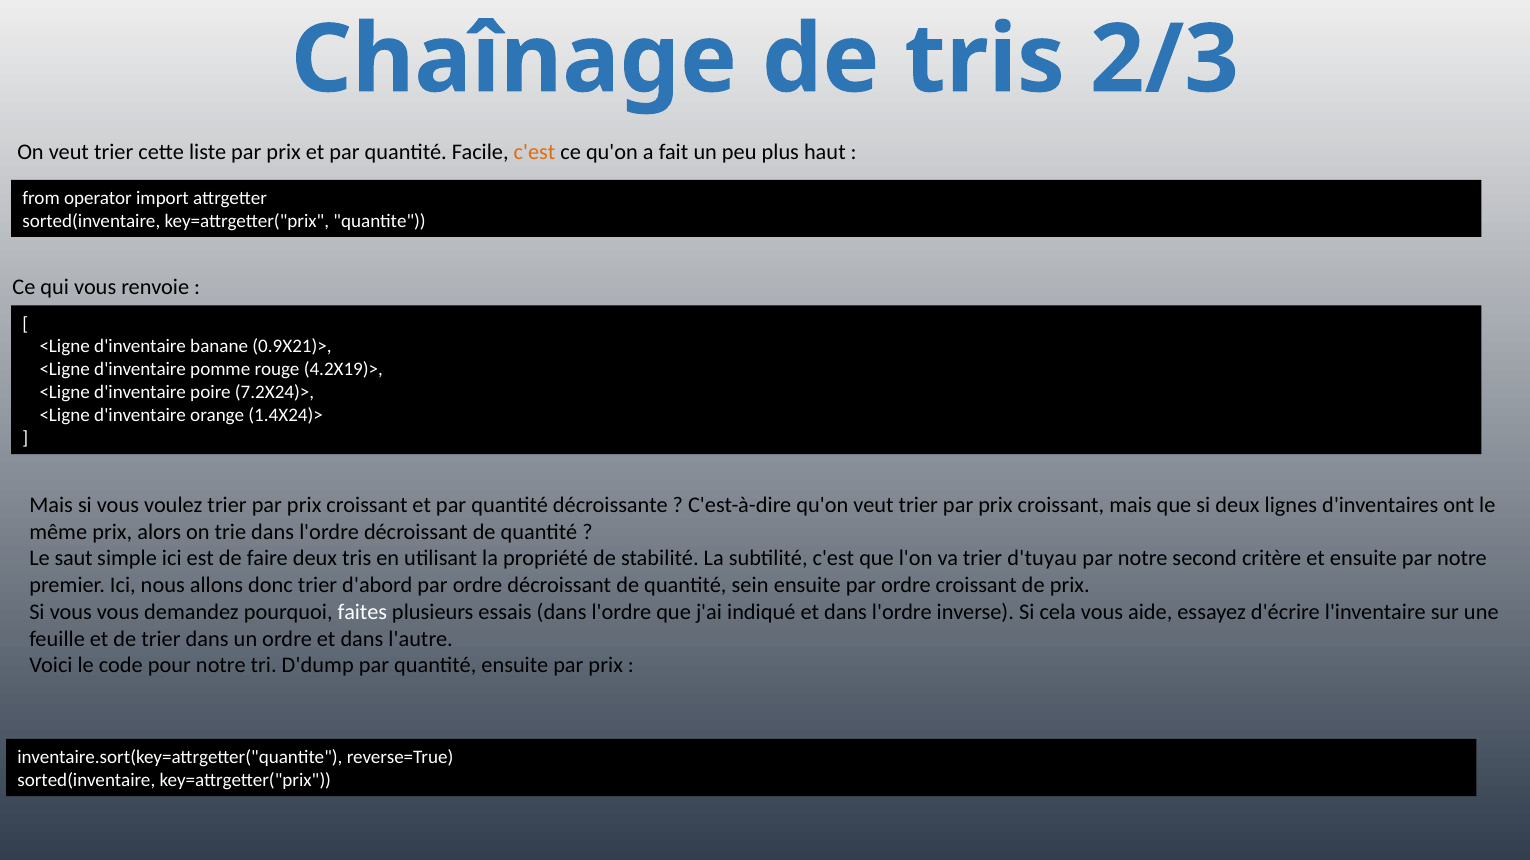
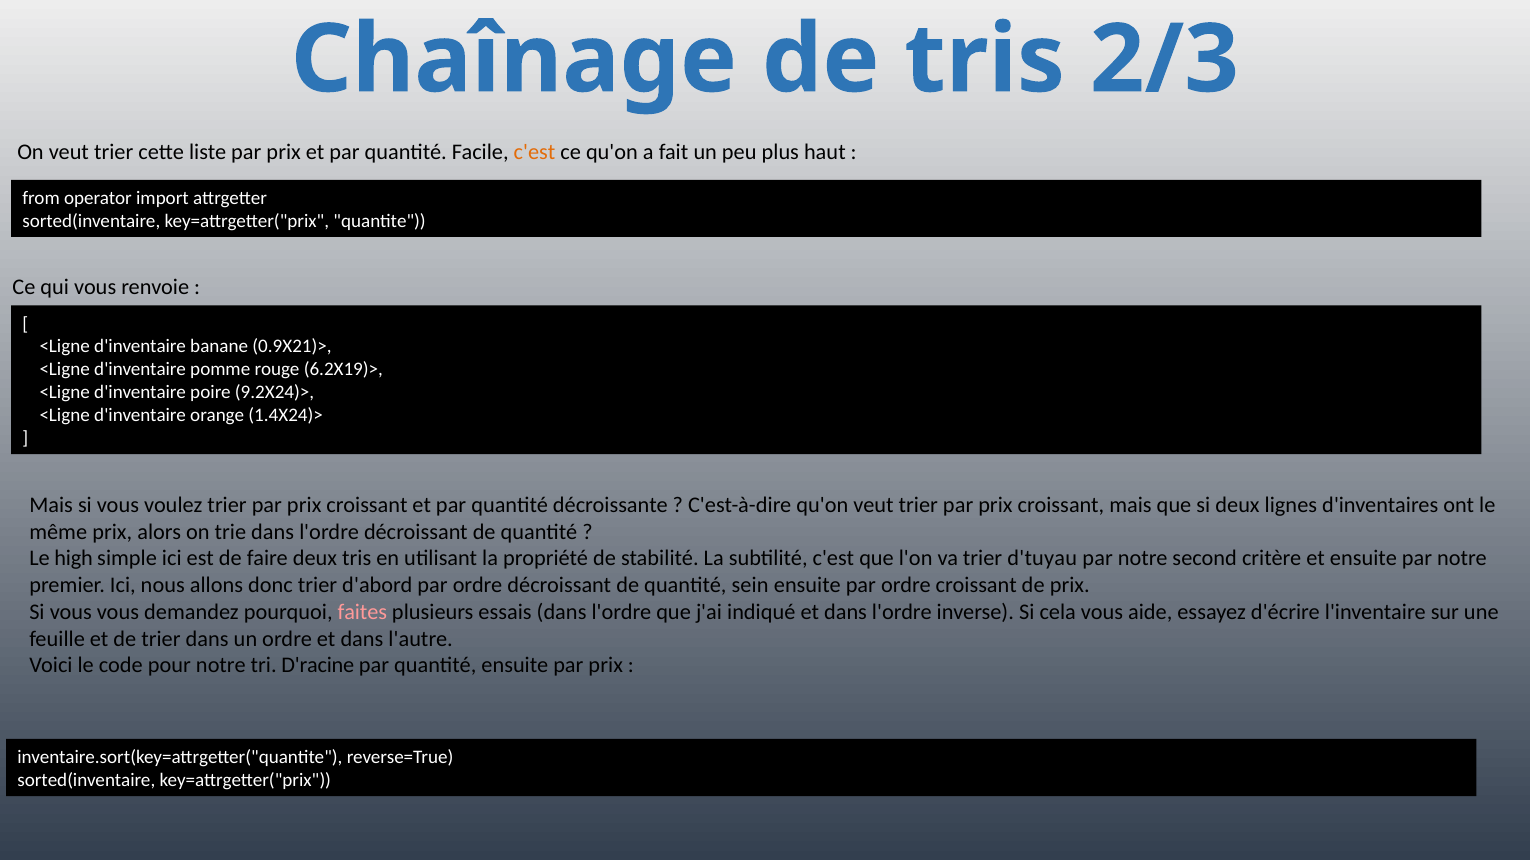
4.2X19)>: 4.2X19)> -> 6.2X19)> (343, 370)
7.2X24)>: 7.2X24)> -> 9.2X24)> (275, 393)
saut: saut -> high (74, 559)
faites colour: white -> pink (362, 612)
D'dump: D'dump -> D'racine (318, 666)
